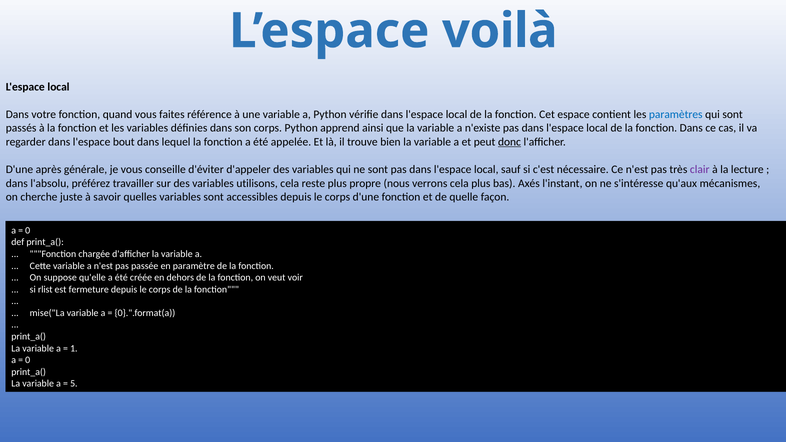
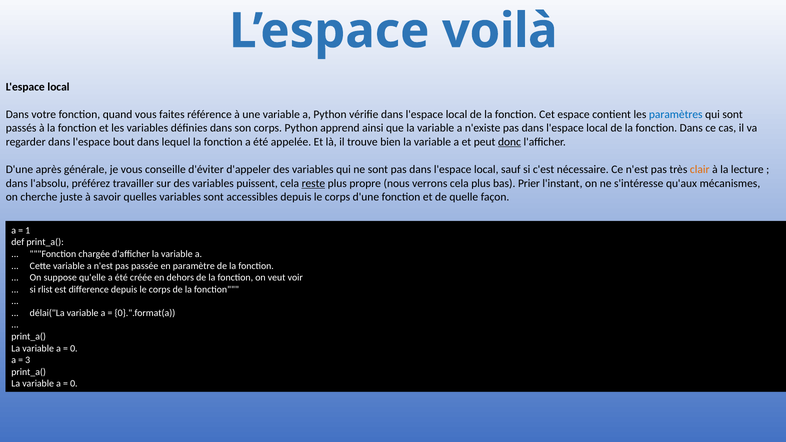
clair colour: purple -> orange (700, 170)
utilisons: utilisons -> puissent (257, 183)
reste underline: none -> present (313, 183)
Axés: Axés -> Prier (529, 183)
0: 0 -> 1 (28, 231)
fermeture: fermeture -> difference (89, 289)
mise("La: mise("La -> délai("La (47, 313)
1: 1 -> 0 (74, 348)
0: 0 -> 3 (28, 360)
5: 5 -> 0 (74, 384)
